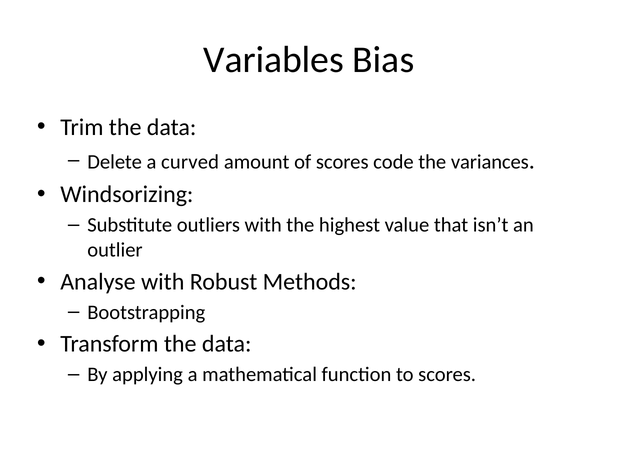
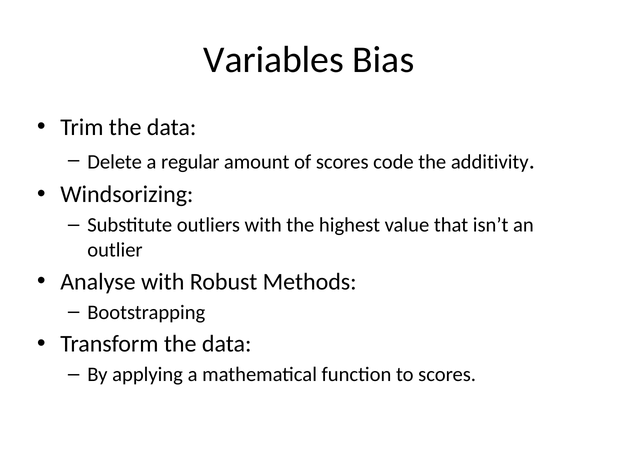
curved: curved -> regular (190, 162)
variances: variances -> additivity (490, 162)
